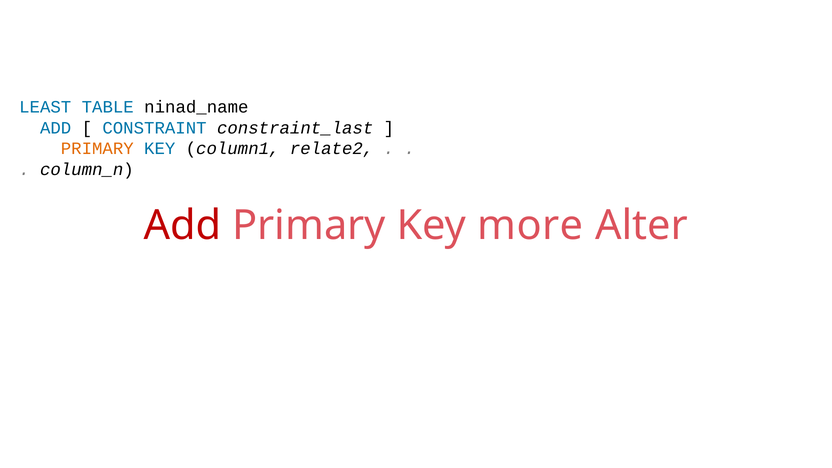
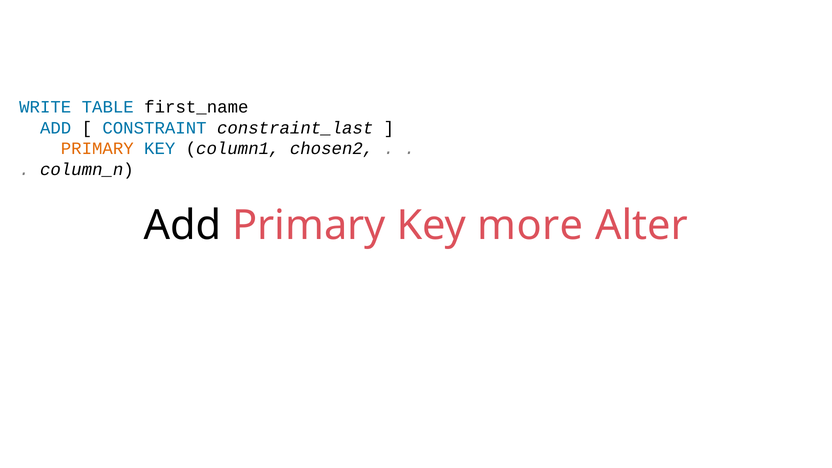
LEAST: LEAST -> WRITE (45, 107)
ninad_name: ninad_name -> first_name (196, 107)
relate2: relate2 -> chosen2 (332, 149)
Add colour: red -> black (182, 226)
